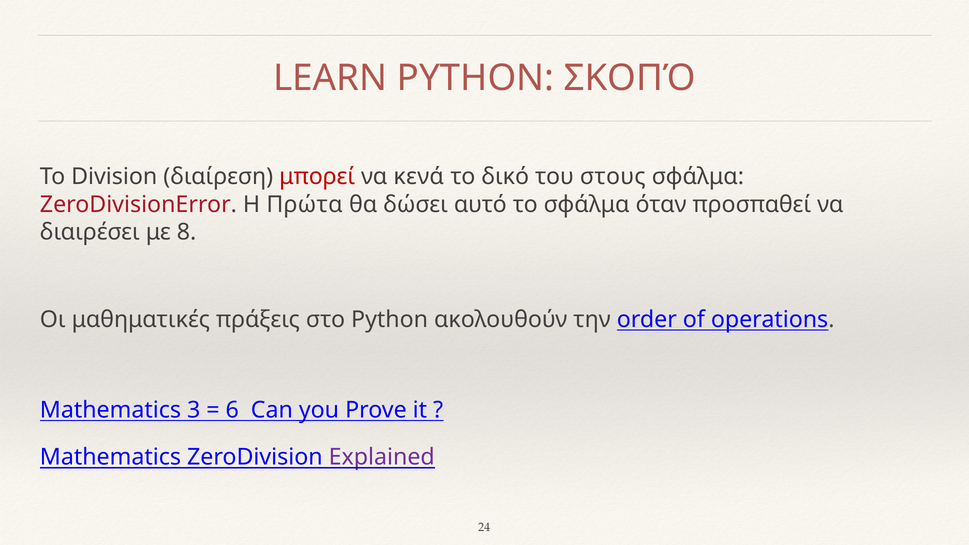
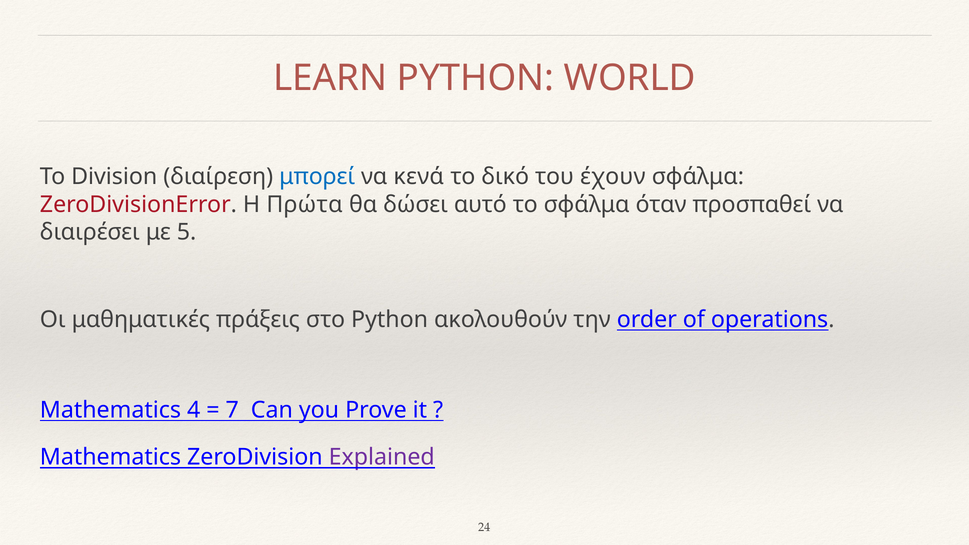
ΣΚΟΠΌ: ΣΚΟΠΌ -> WORLD (630, 78)
μπορεί colour: red -> blue (317, 177)
στους: στους -> έχουν (613, 177)
8: 8 -> 5 (187, 232)
3: 3 -> 4 (194, 410)
6: 6 -> 7 (232, 410)
